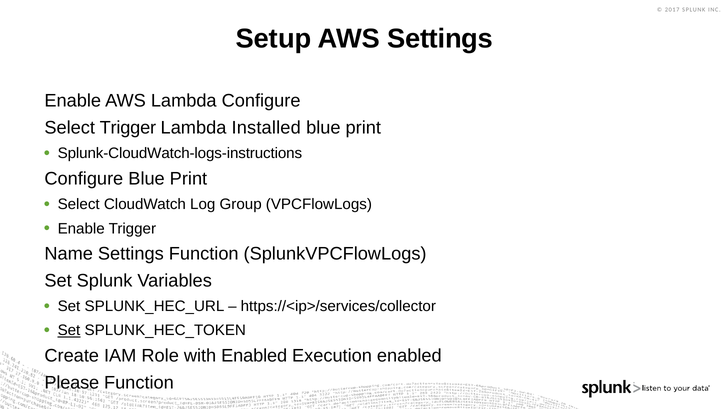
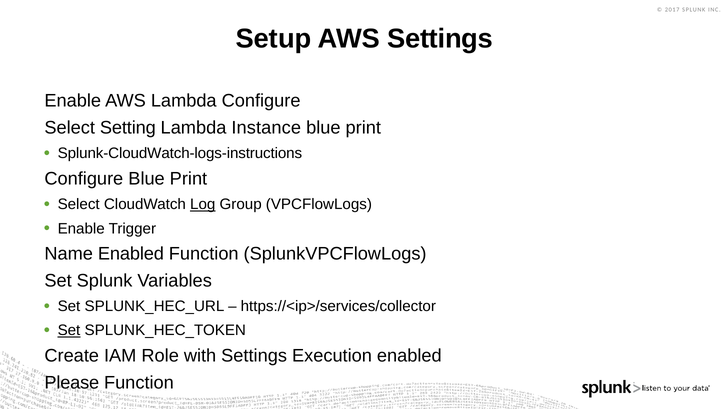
Select Trigger: Trigger -> Setting (128, 128)
Installed: Installed -> Instance (266, 128)
Log underline: none -> present (203, 205)
Name Settings: Settings -> Enabled (131, 254)
with Enabled: Enabled -> Settings (254, 356)
